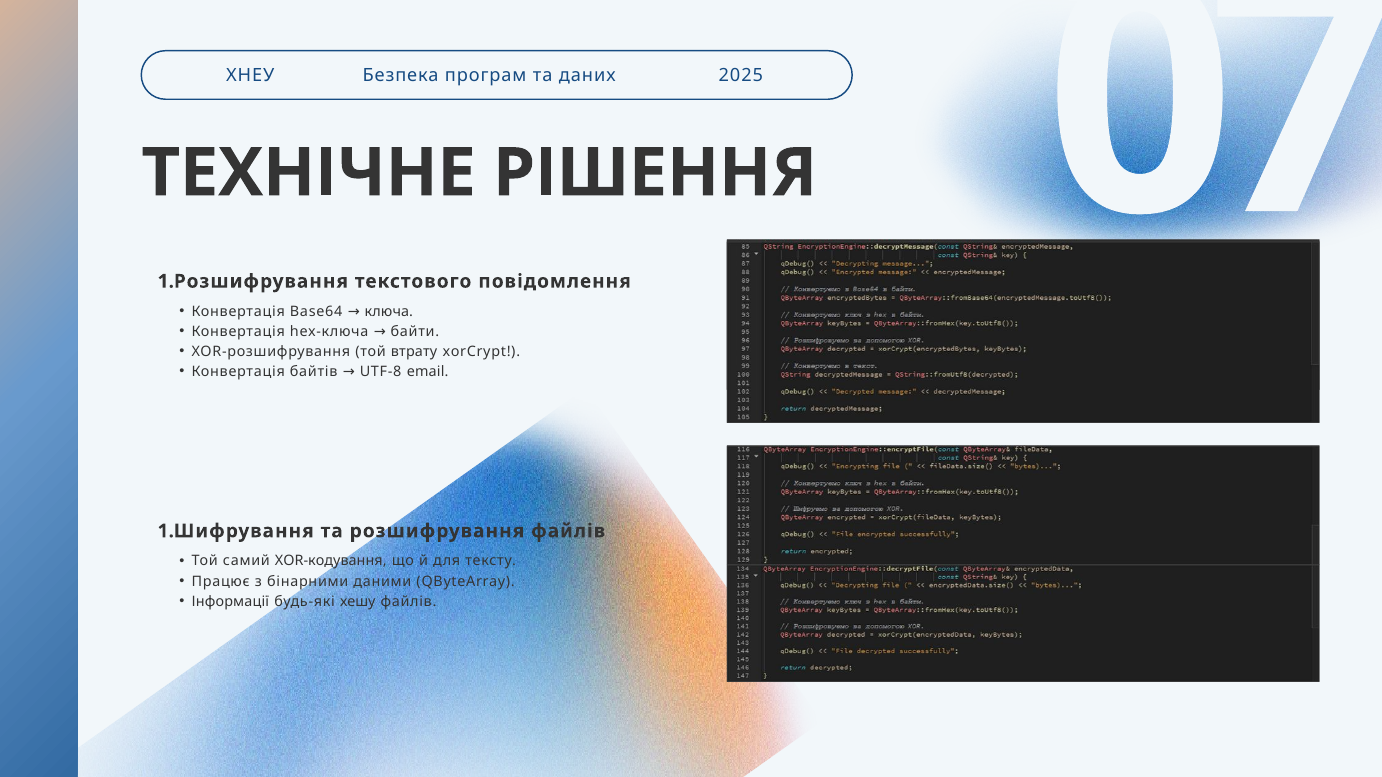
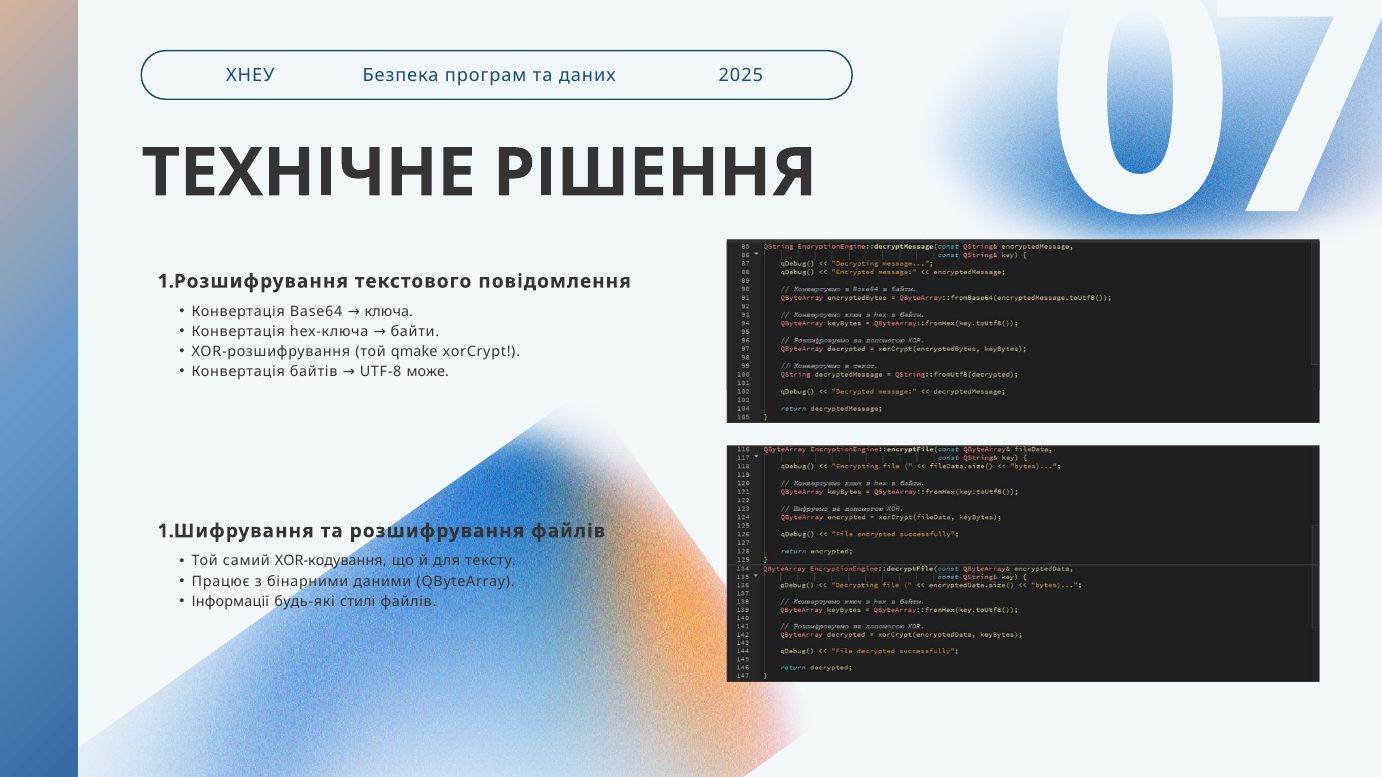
втрату: втрату -> qmake (414, 352)
email: email -> може (428, 372)
хешу: хешу -> стилі (358, 602)
